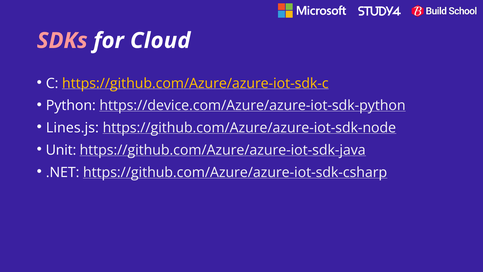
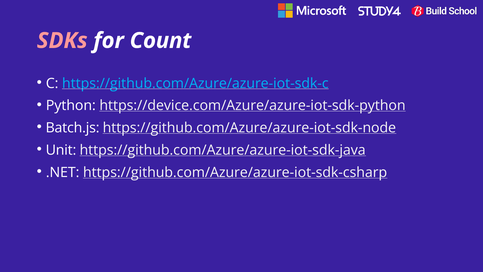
Cloud: Cloud -> Count (161, 41)
https://github.com/Azure/azure-iot-sdk-c colour: yellow -> light blue (195, 83)
Lines.js: Lines.js -> Batch.js (73, 128)
